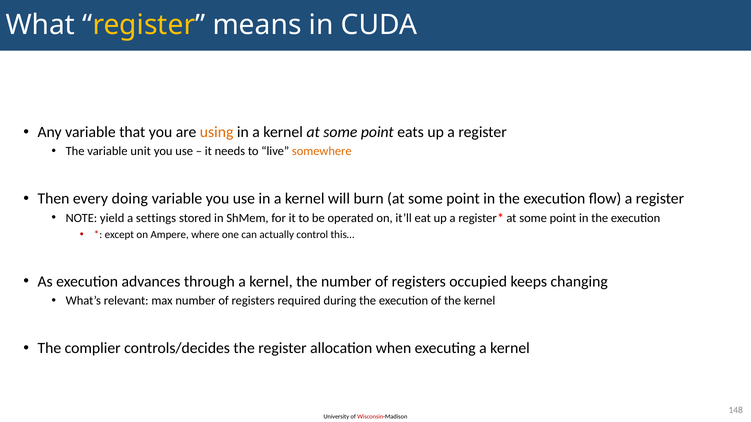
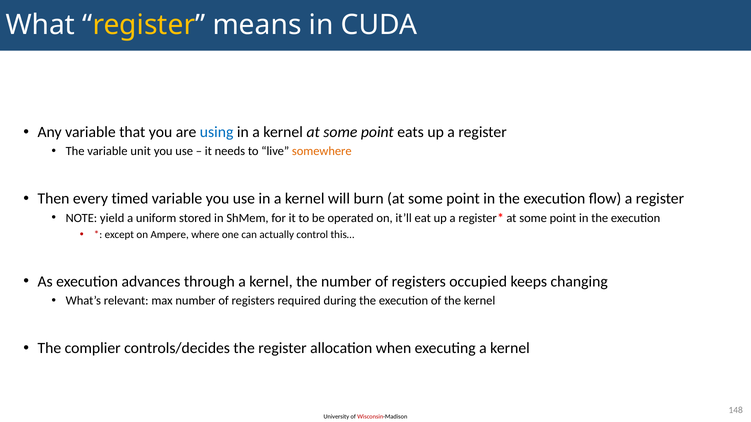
using colour: orange -> blue (217, 132)
doing: doing -> timed (130, 199)
settings: settings -> uniform (156, 218)
